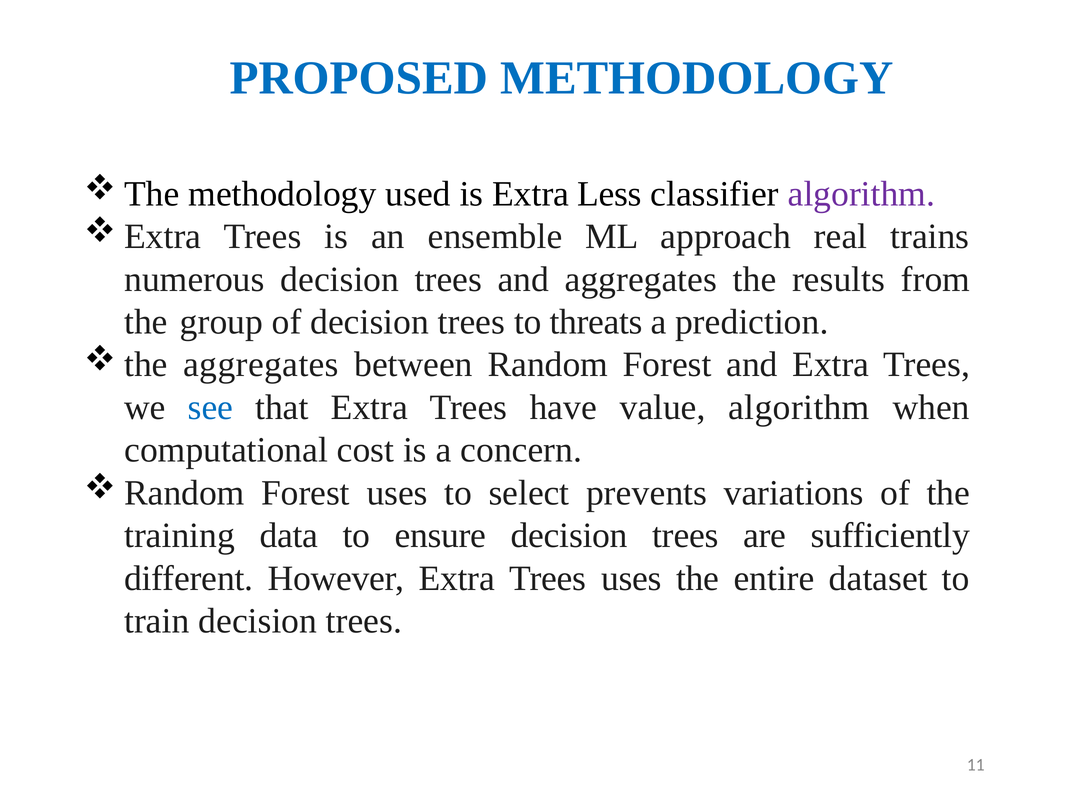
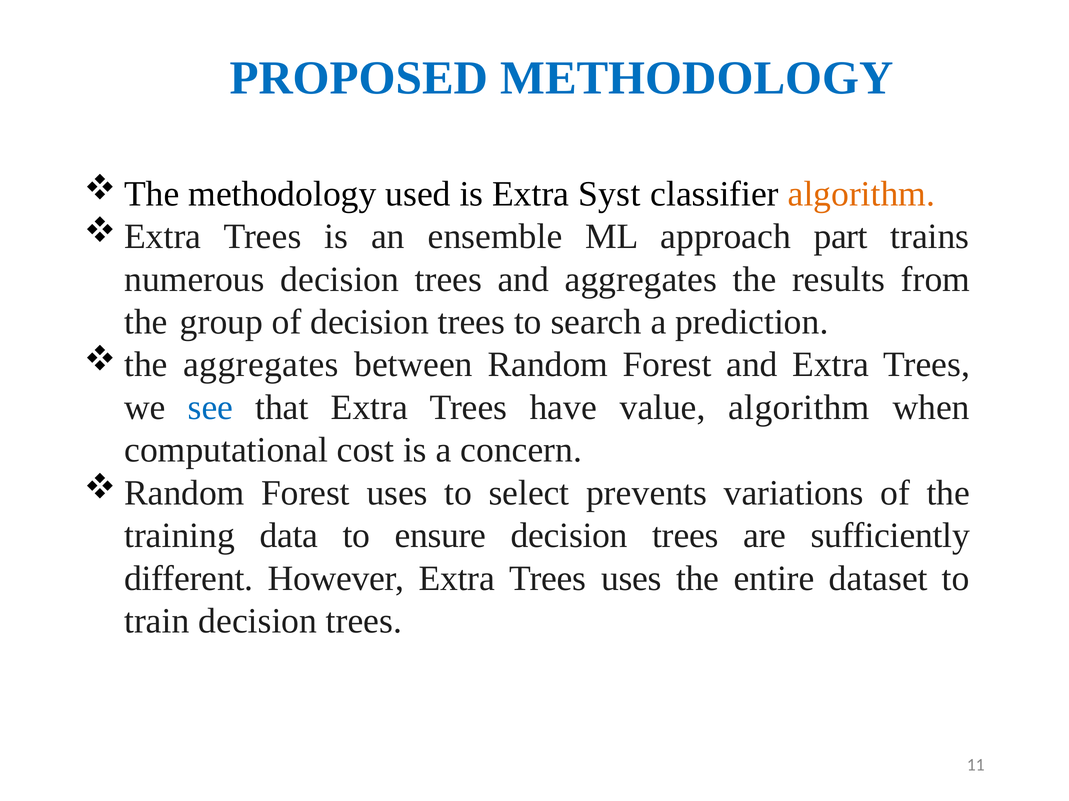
Less: Less -> Syst (609, 194)
algorithm colour: purple -> orange (861, 194)
real: real -> part (841, 237)
threats: threats -> search (596, 322)
